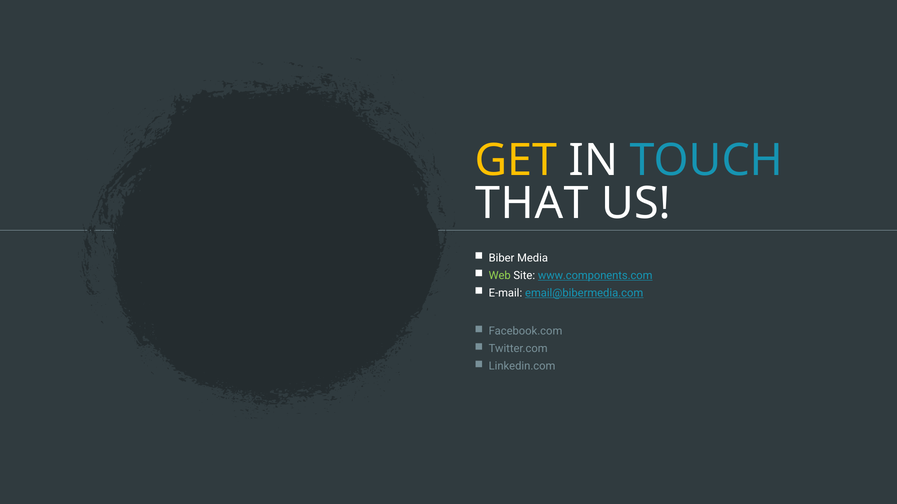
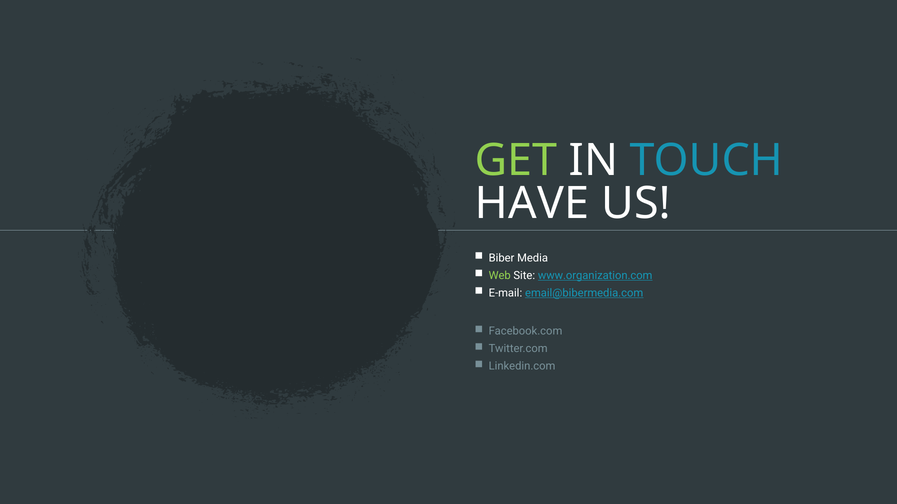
GET colour: yellow -> light green (516, 161)
THAT: THAT -> HAVE (532, 204)
www.components.com: www.components.com -> www.organization.com (595, 276)
